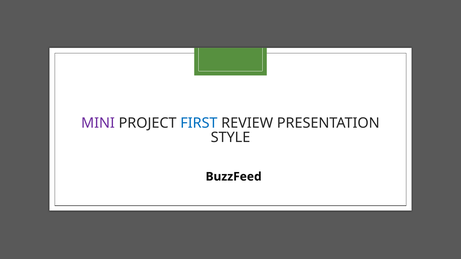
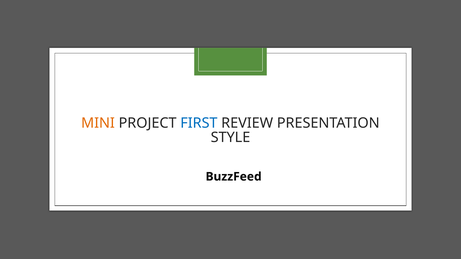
MINI colour: purple -> orange (98, 123)
